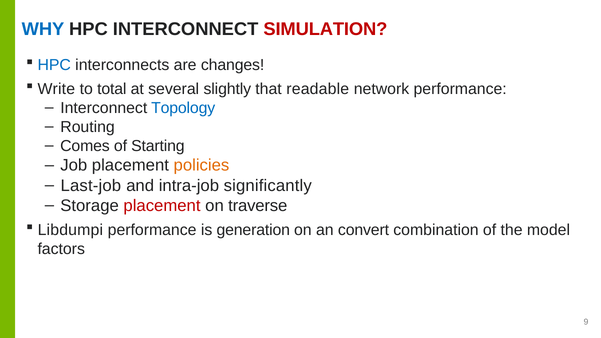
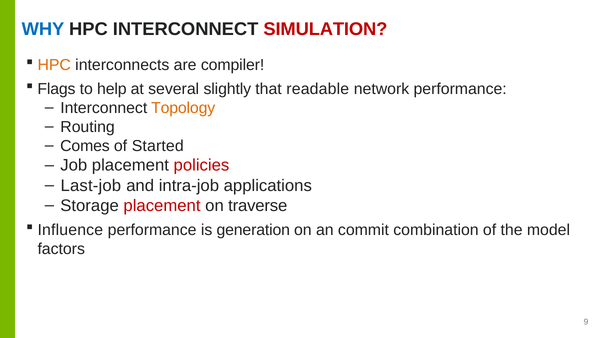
HPC colour: blue -> orange (54, 65)
changes: changes -> compiler (233, 65)
Write: Write -> Flags (56, 89)
total: total -> help (112, 89)
Topology colour: blue -> orange (183, 108)
Starting: Starting -> Started (158, 146)
policies colour: orange -> red (201, 166)
significantly: significantly -> applications (268, 186)
Libdumpi: Libdumpi -> Influence (70, 230)
convert: convert -> commit (363, 230)
